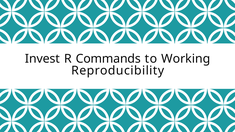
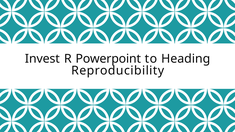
Commands: Commands -> Powerpoint (108, 59)
Working: Working -> Heading (186, 59)
